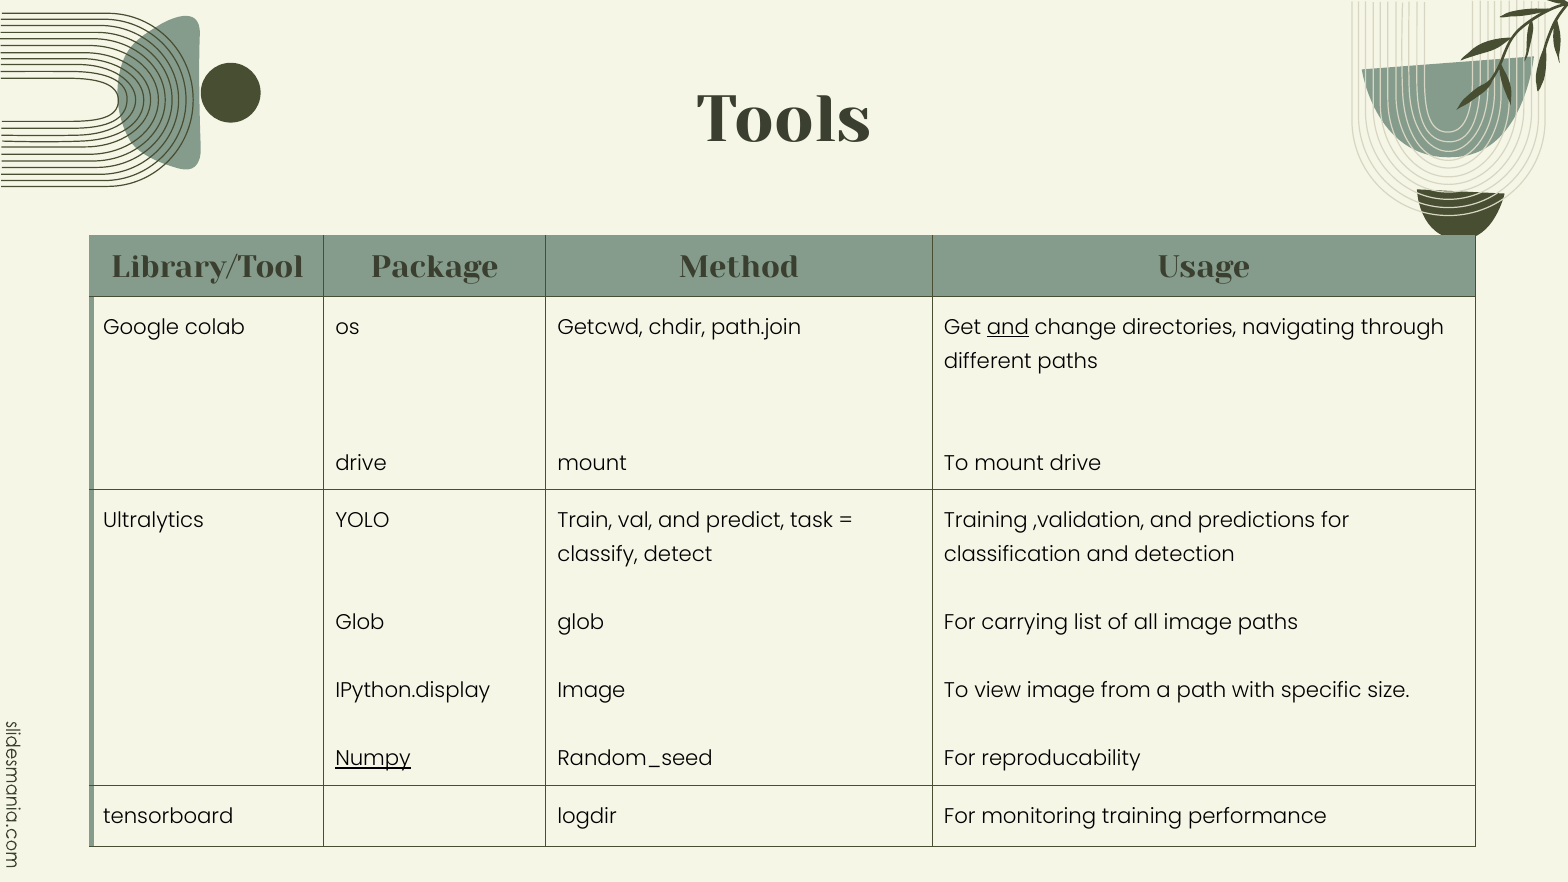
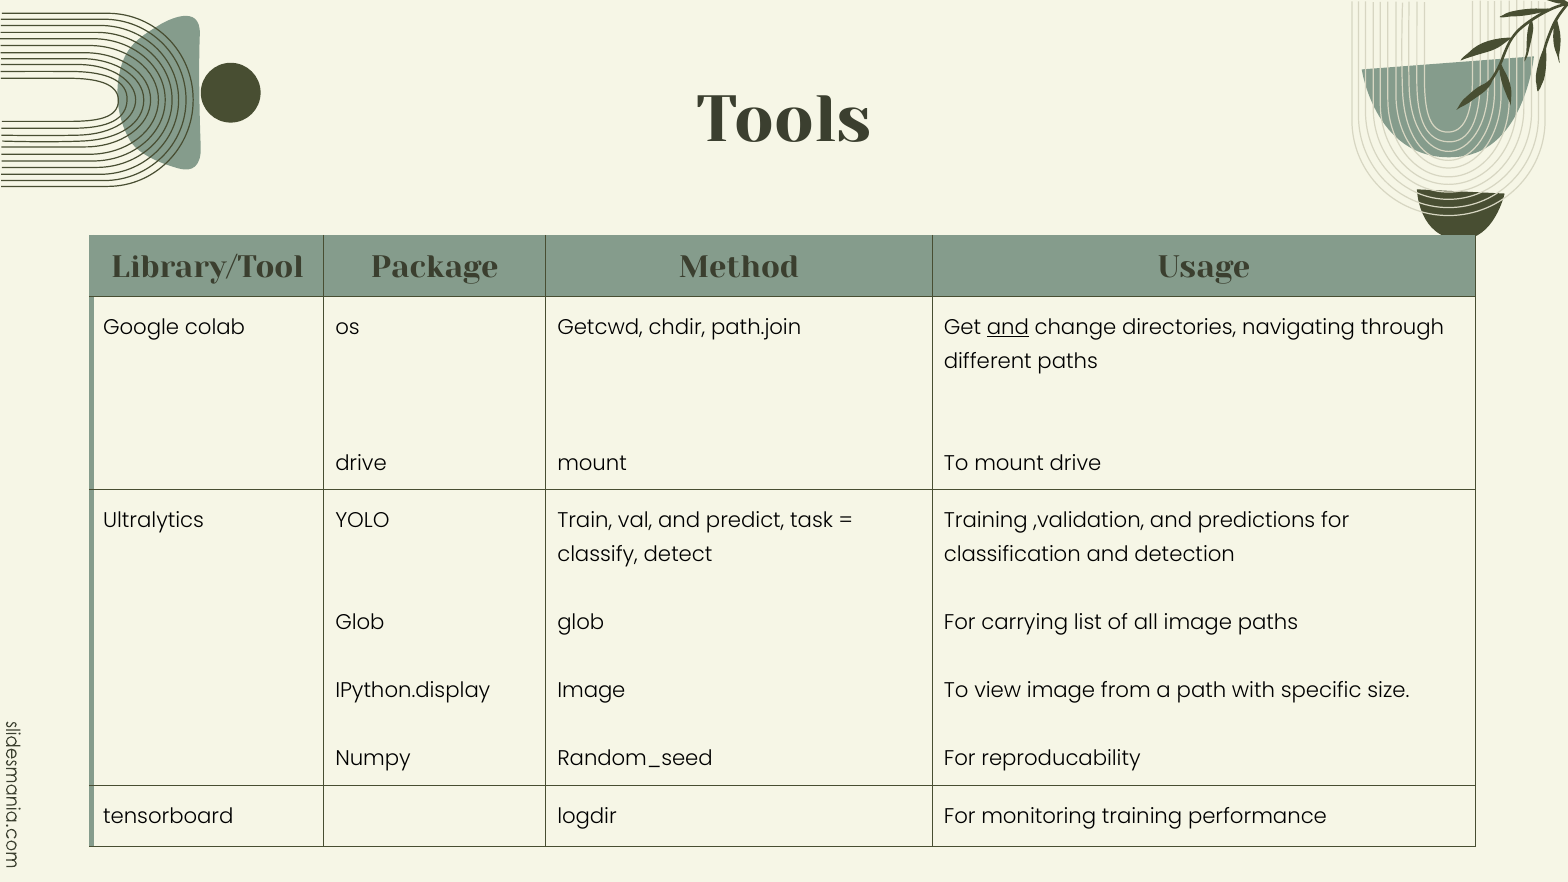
Numpy underline: present -> none (373, 759)
